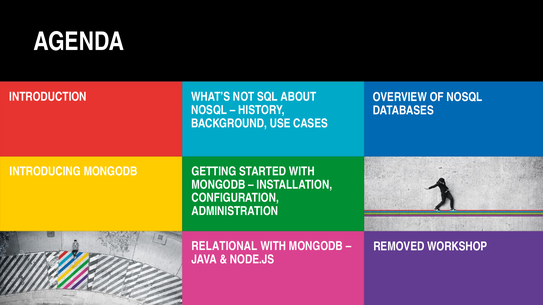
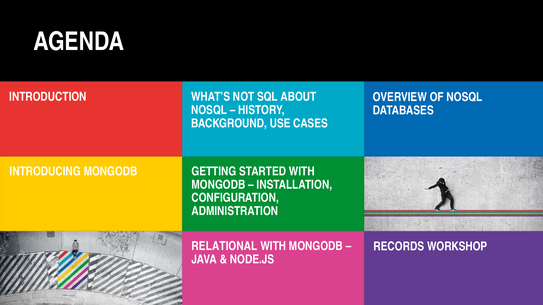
REMOVED: REMOVED -> RECORDS (399, 247)
